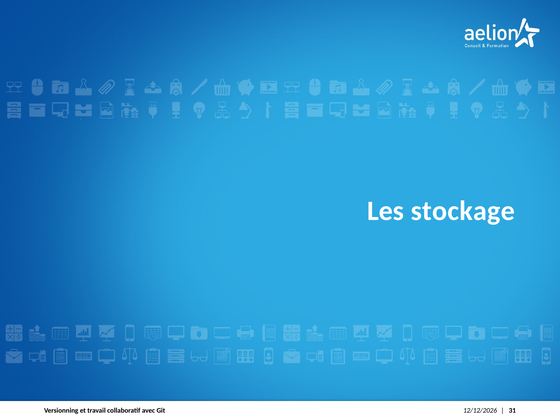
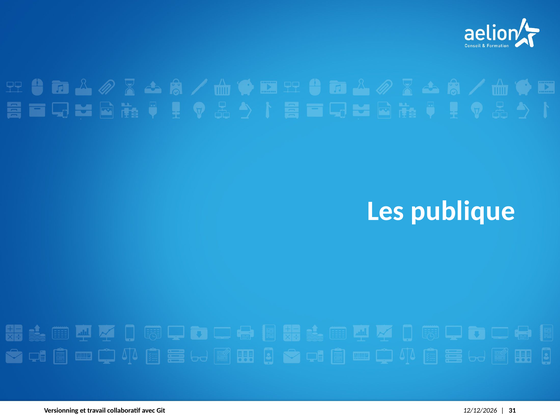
stockage: stockage -> publique (463, 211)
